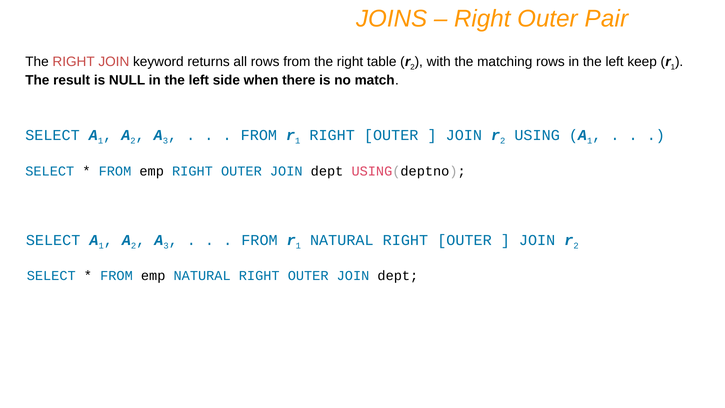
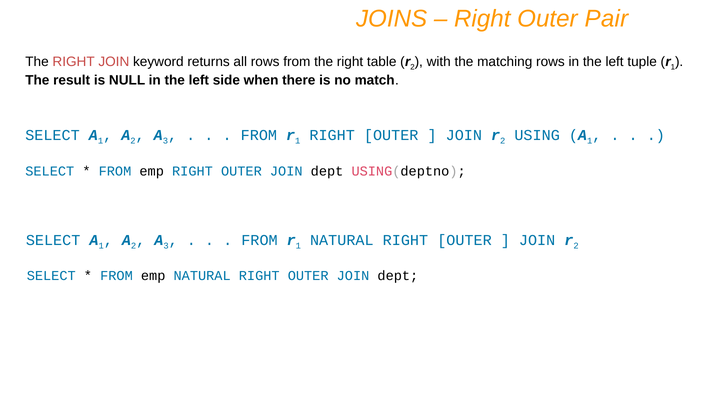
keep: keep -> tuple (642, 62)
